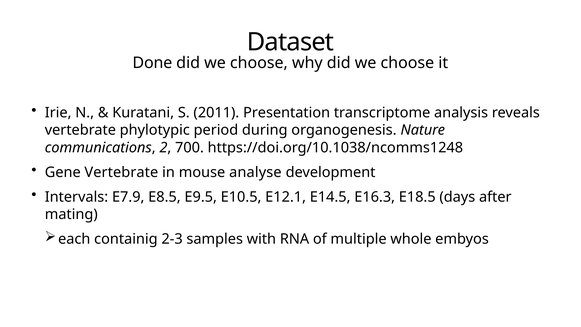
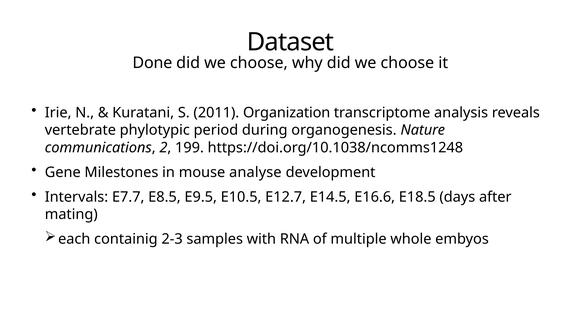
Presentation: Presentation -> Organization (287, 113)
700: 700 -> 199 (189, 147)
Gene Vertebrate: Vertebrate -> Milestones (121, 172)
E7.9: E7.9 -> E7.7 (128, 197)
E12.1: E12.1 -> E12.7 (286, 197)
E16.3: E16.3 -> E16.6 (375, 197)
